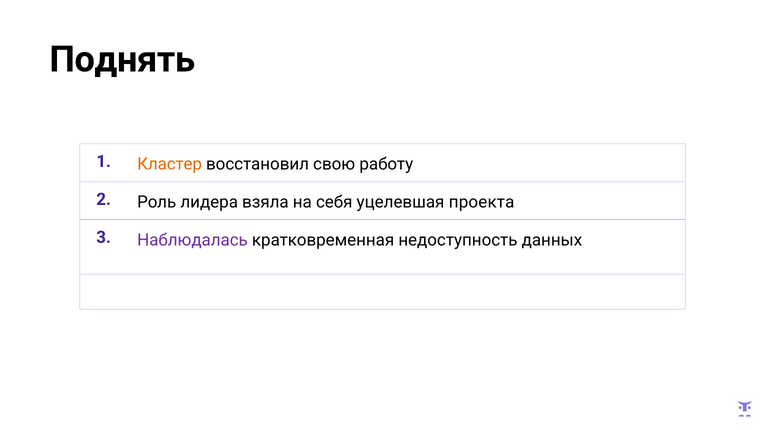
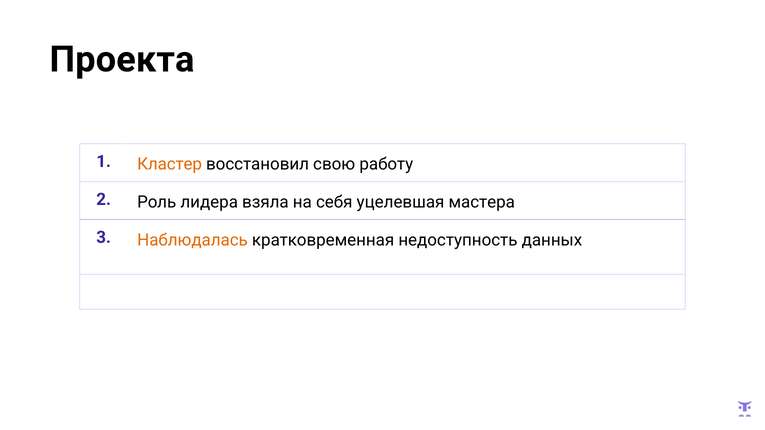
Поднять: Поднять -> Проекта (122, 60)
проекта: проекта -> мастера (482, 202)
Наблюдалась colour: purple -> orange (192, 240)
